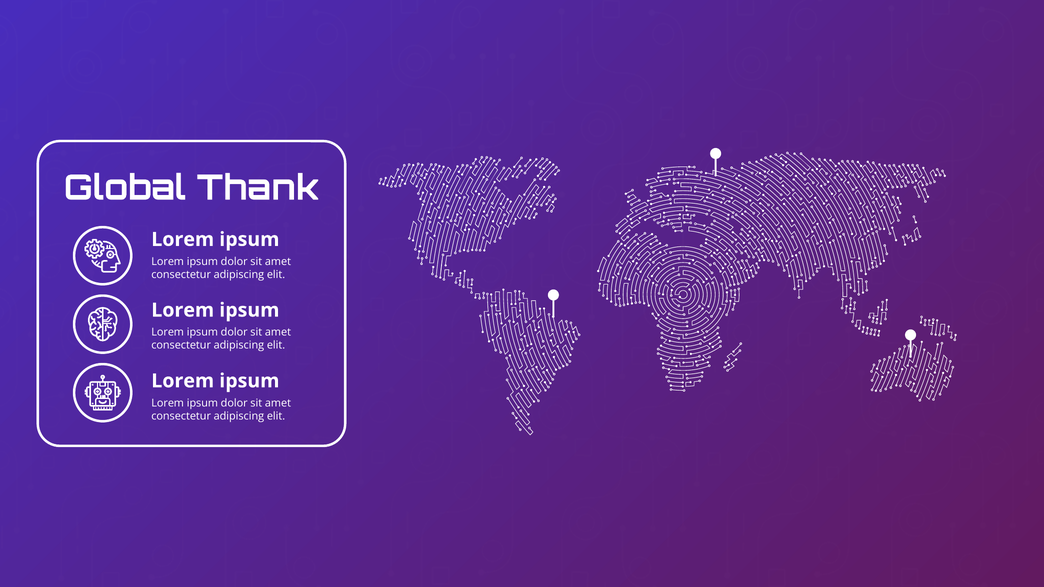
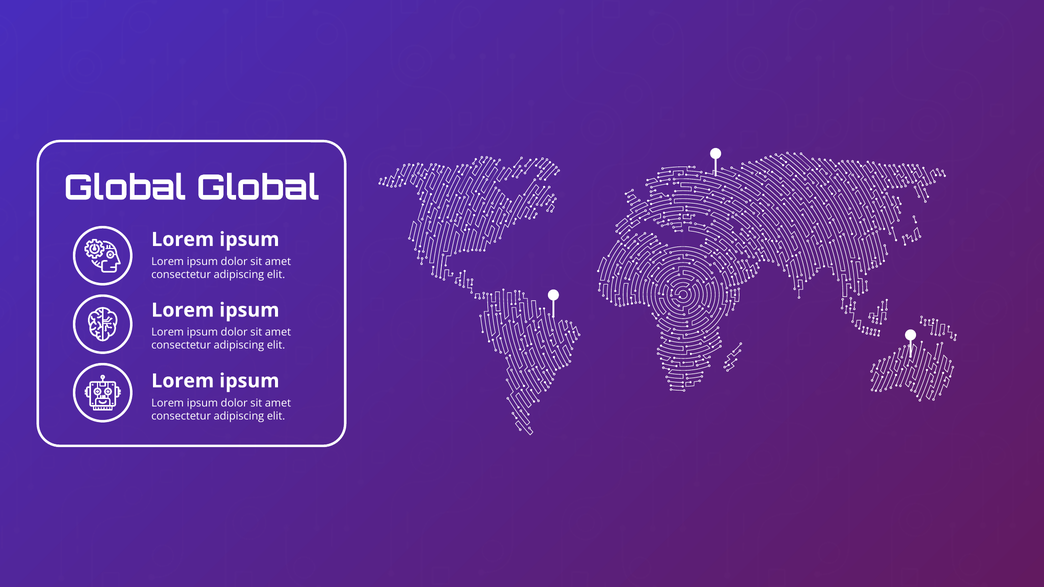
Global Thank: Thank -> Global (258, 188)
